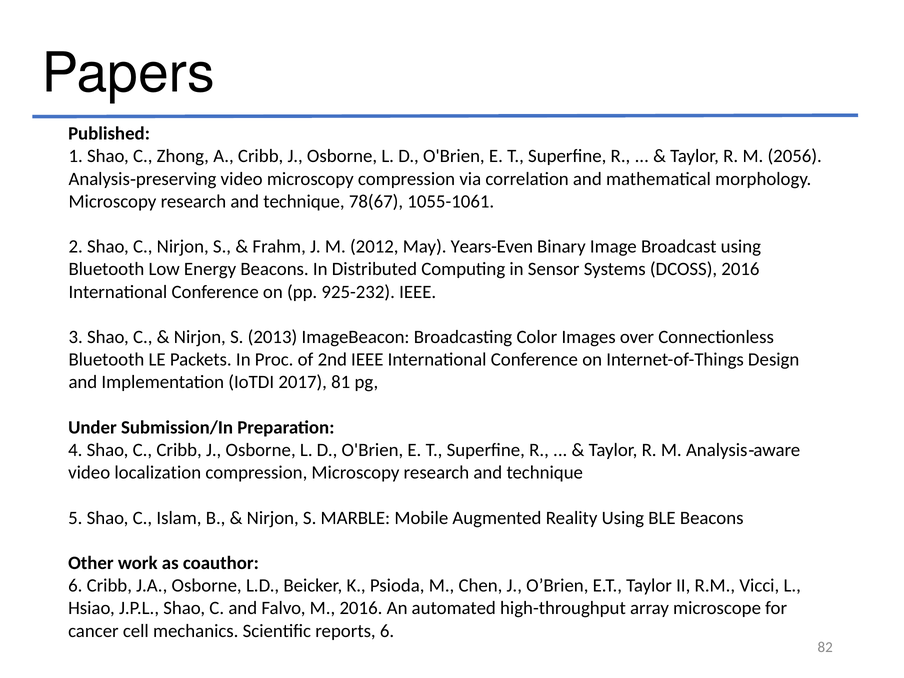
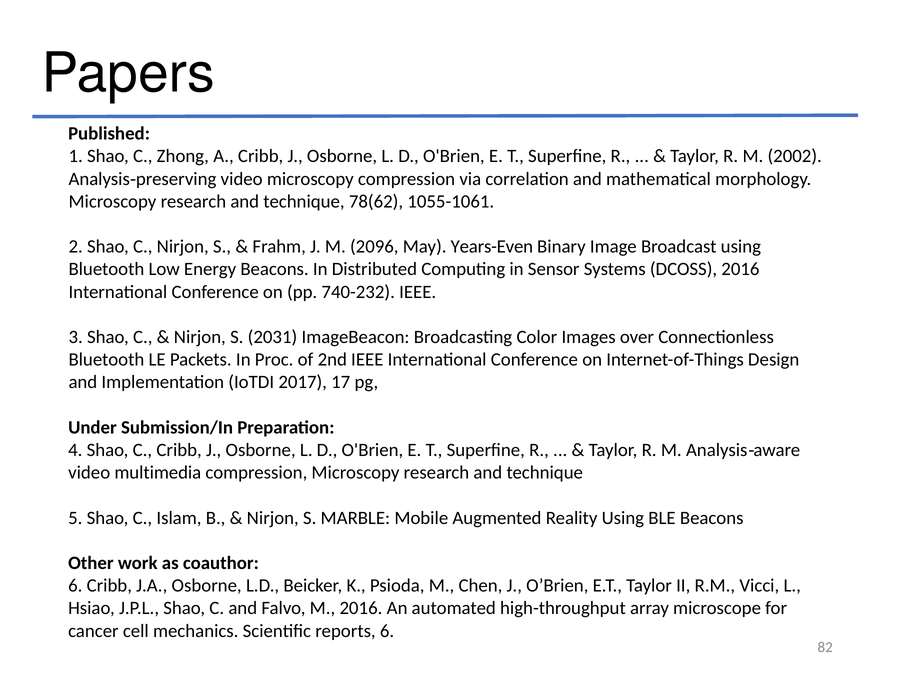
2056: 2056 -> 2002 (795, 156)
78(67: 78(67 -> 78(62 (376, 201)
2012: 2012 -> 2096 (374, 247)
925-232: 925-232 -> 740-232 (358, 292)
2013: 2013 -> 2031 (272, 337)
81: 81 -> 17 (341, 382)
localization: localization -> multimedia (158, 473)
